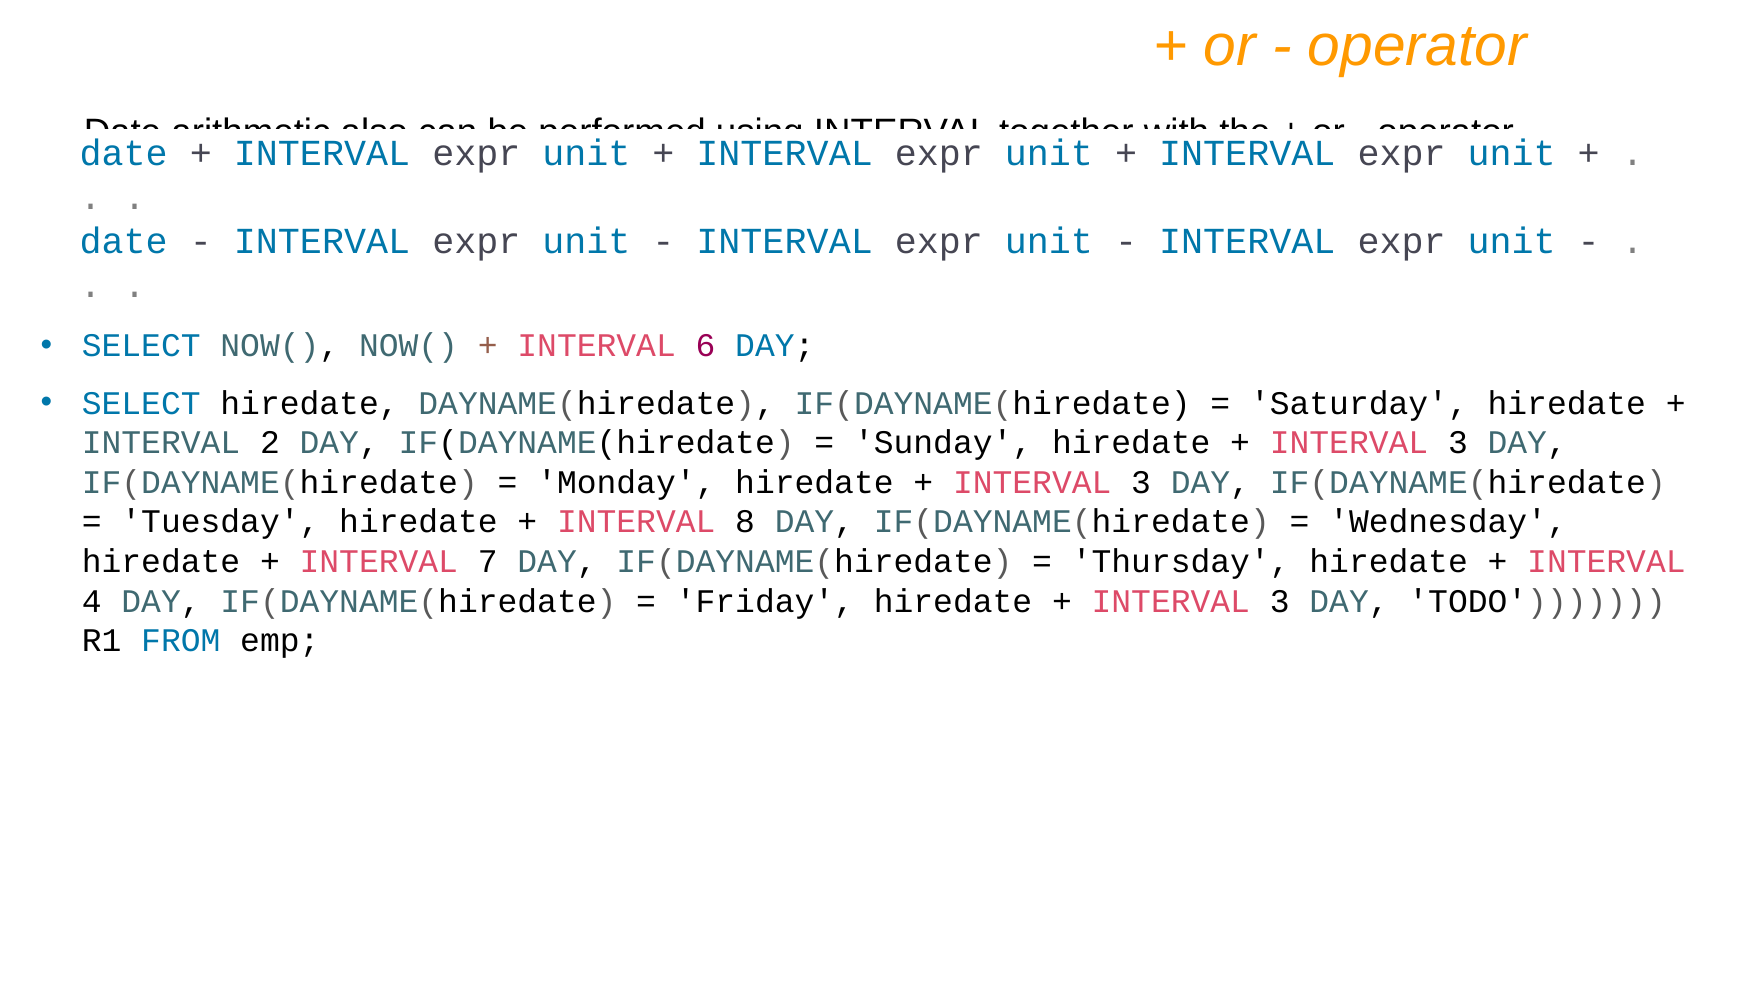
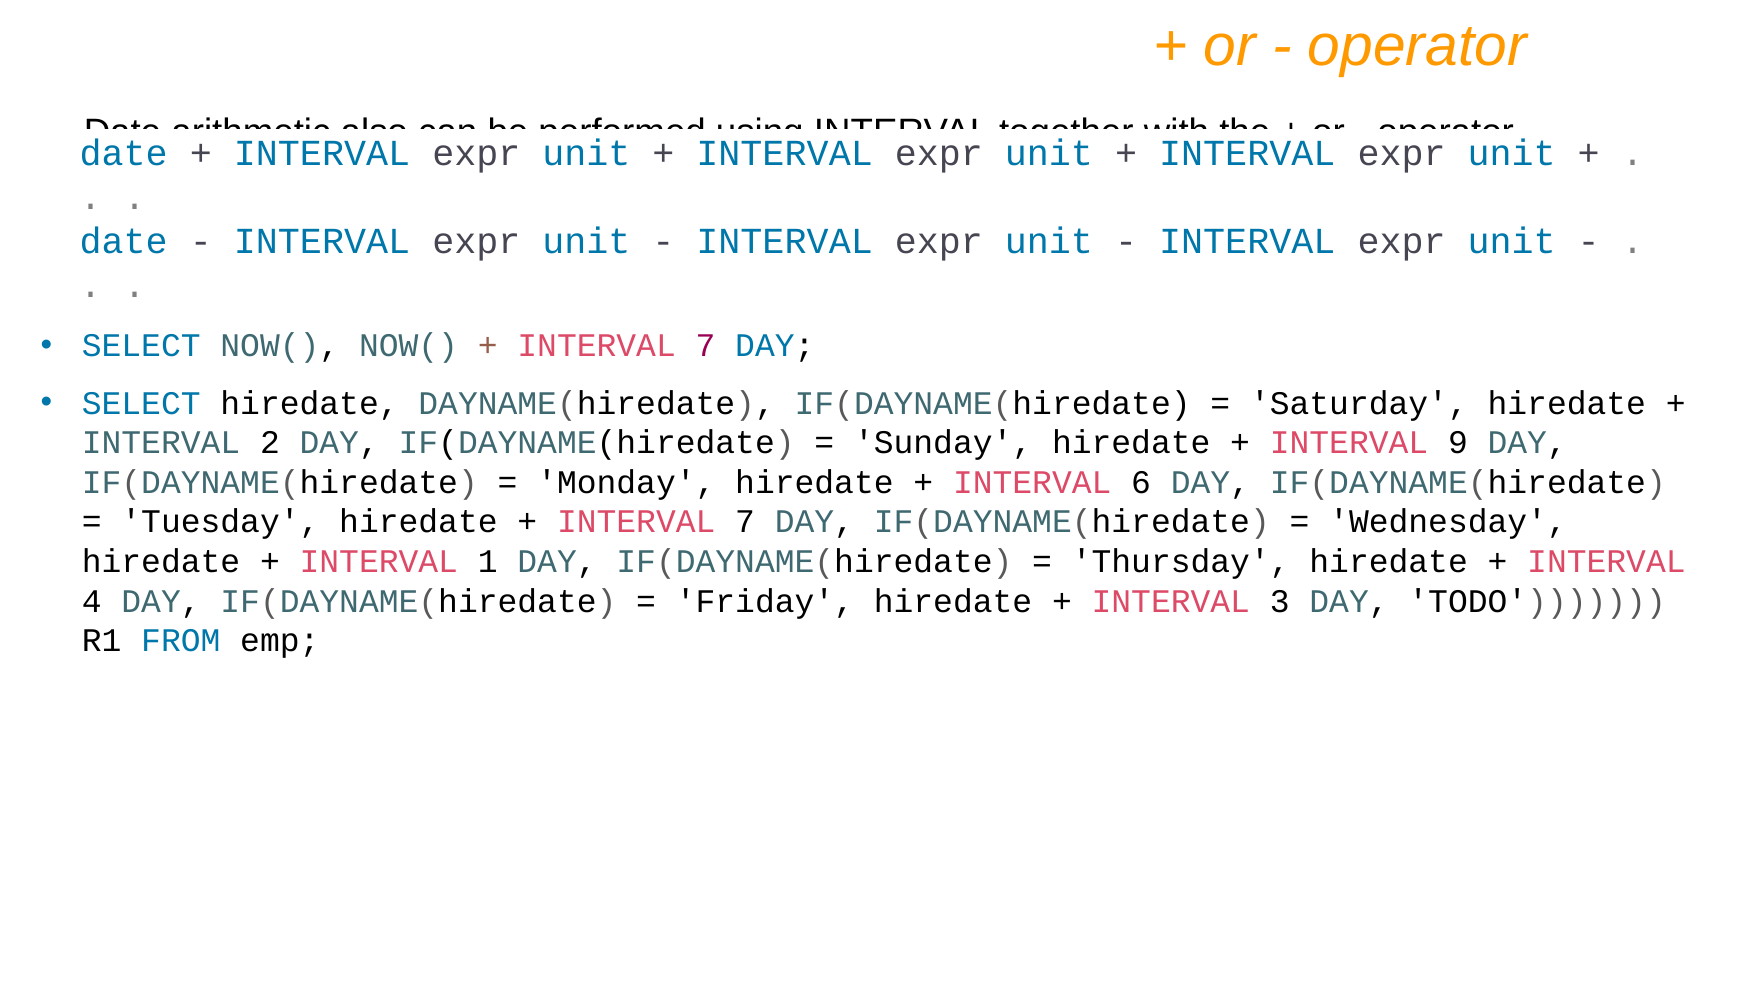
6: 6 -> 7 (706, 346)
3: 3 -> 9 (1458, 443)
3: 3 -> 6 (1141, 482)
8: 8 -> 7 (745, 522)
7: 7 -> 1 (488, 562)
